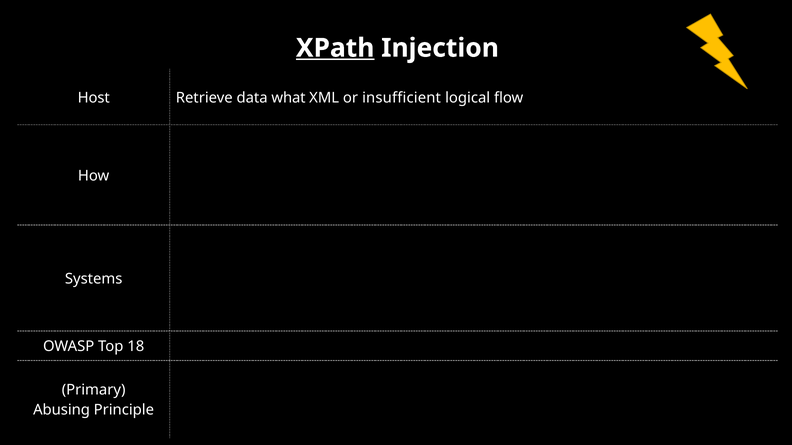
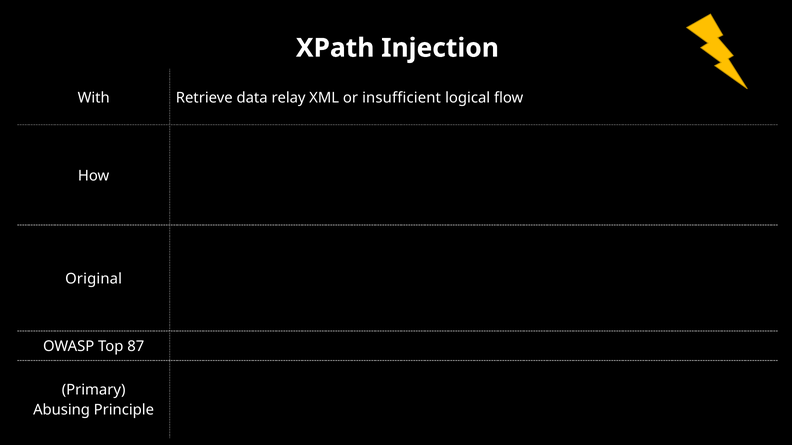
XPath underline: present -> none (335, 48)
Host: Host -> With (94, 98)
what: what -> relay (289, 98)
Systems: Systems -> Original (94, 279)
18: 18 -> 87 (136, 347)
